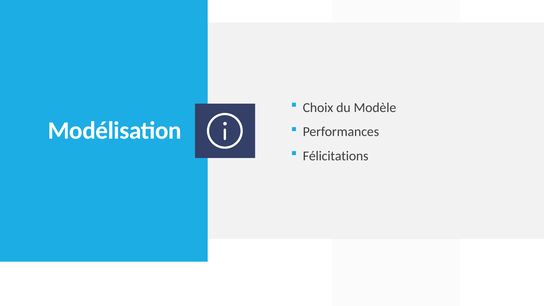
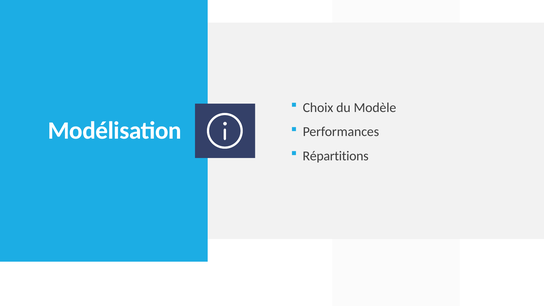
Félicitations: Félicitations -> Répartitions (336, 156)
